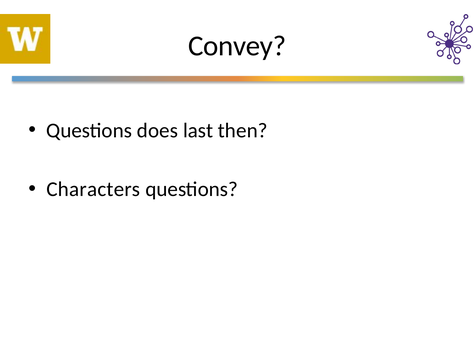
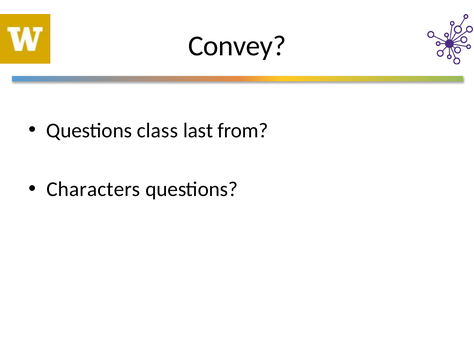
does: does -> class (157, 131)
then: then -> from (243, 131)
